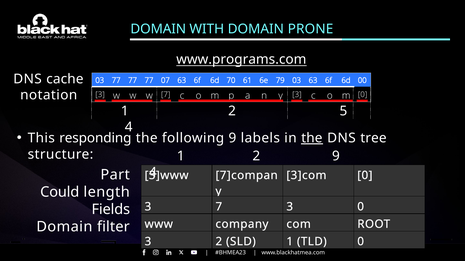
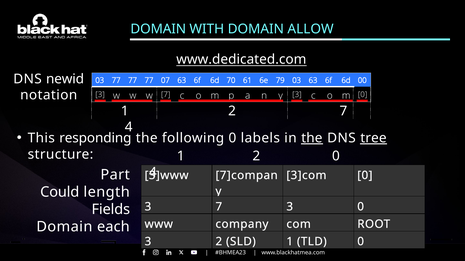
PRONE: PRONE -> ALLOW (311, 29)
www.programs.com: www.programs.com -> www.dedicated.com (241, 60)
cache: cache -> newid (65, 79)
2 5: 5 -> 7 (343, 111)
following 9: 9 -> 0 (232, 138)
tree underline: none -> present (373, 138)
2 9: 9 -> 0 (336, 156)
filter: filter -> each (113, 227)
